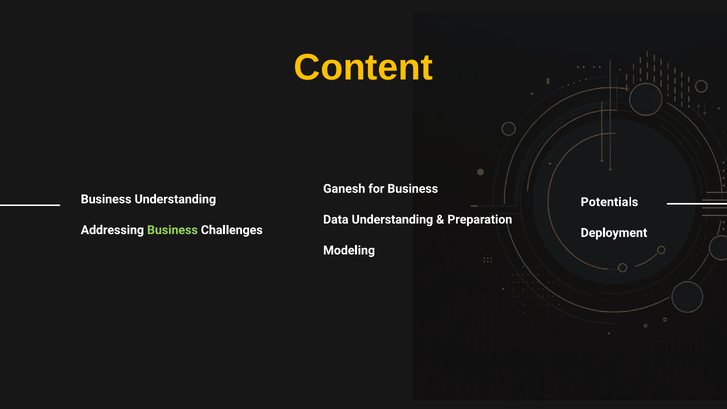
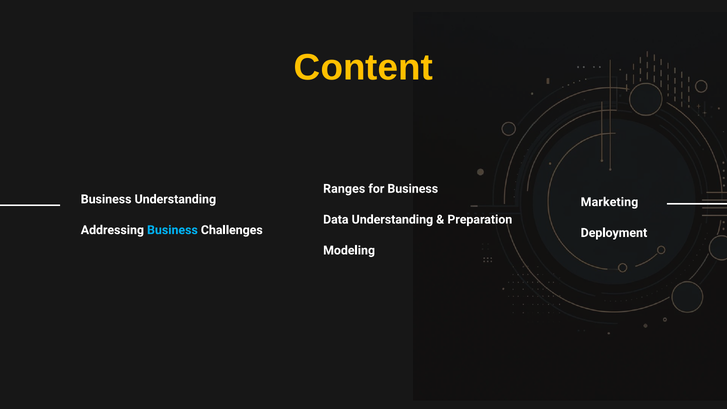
Ganesh: Ganesh -> Ranges (344, 189)
Potentials: Potentials -> Marketing (609, 202)
Business colour: light green -> light blue (172, 230)
